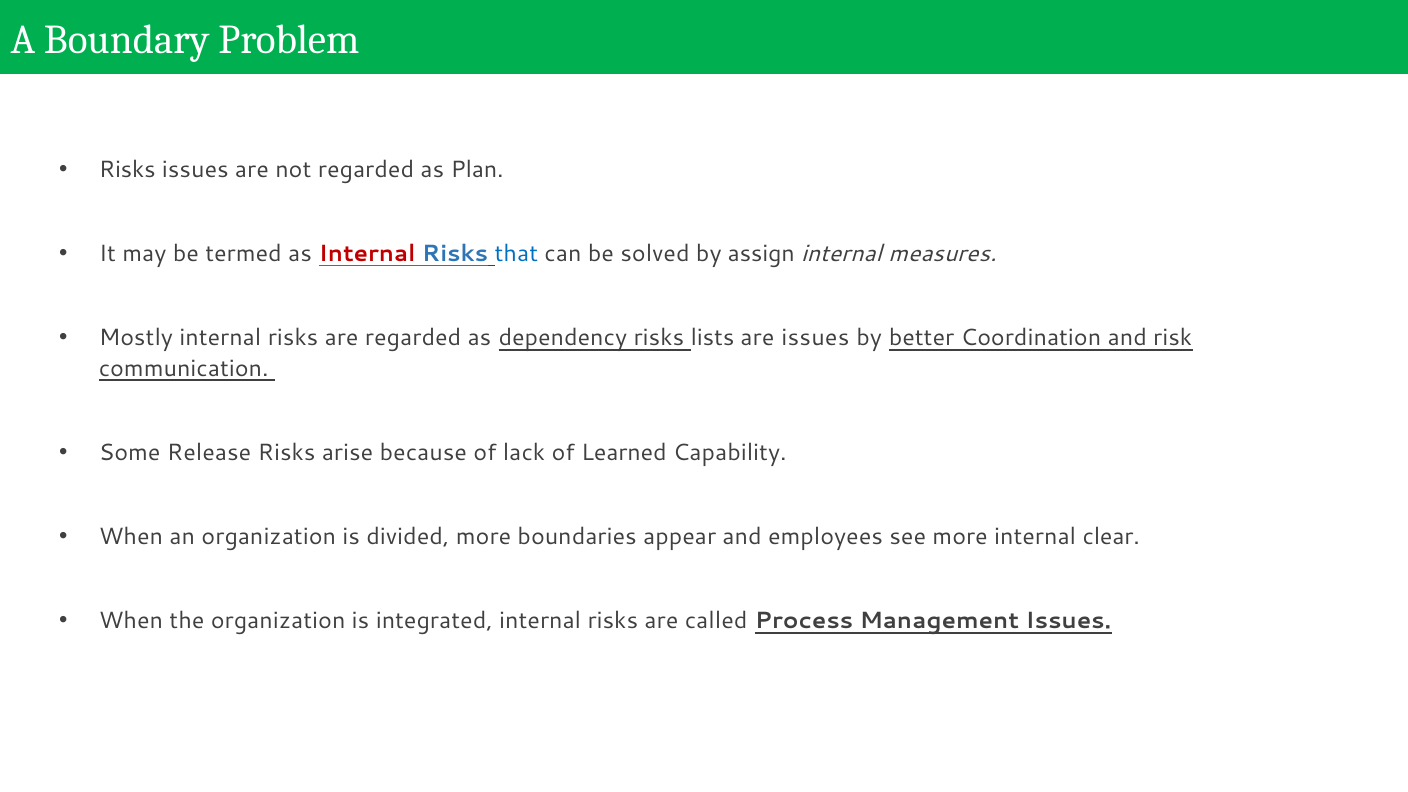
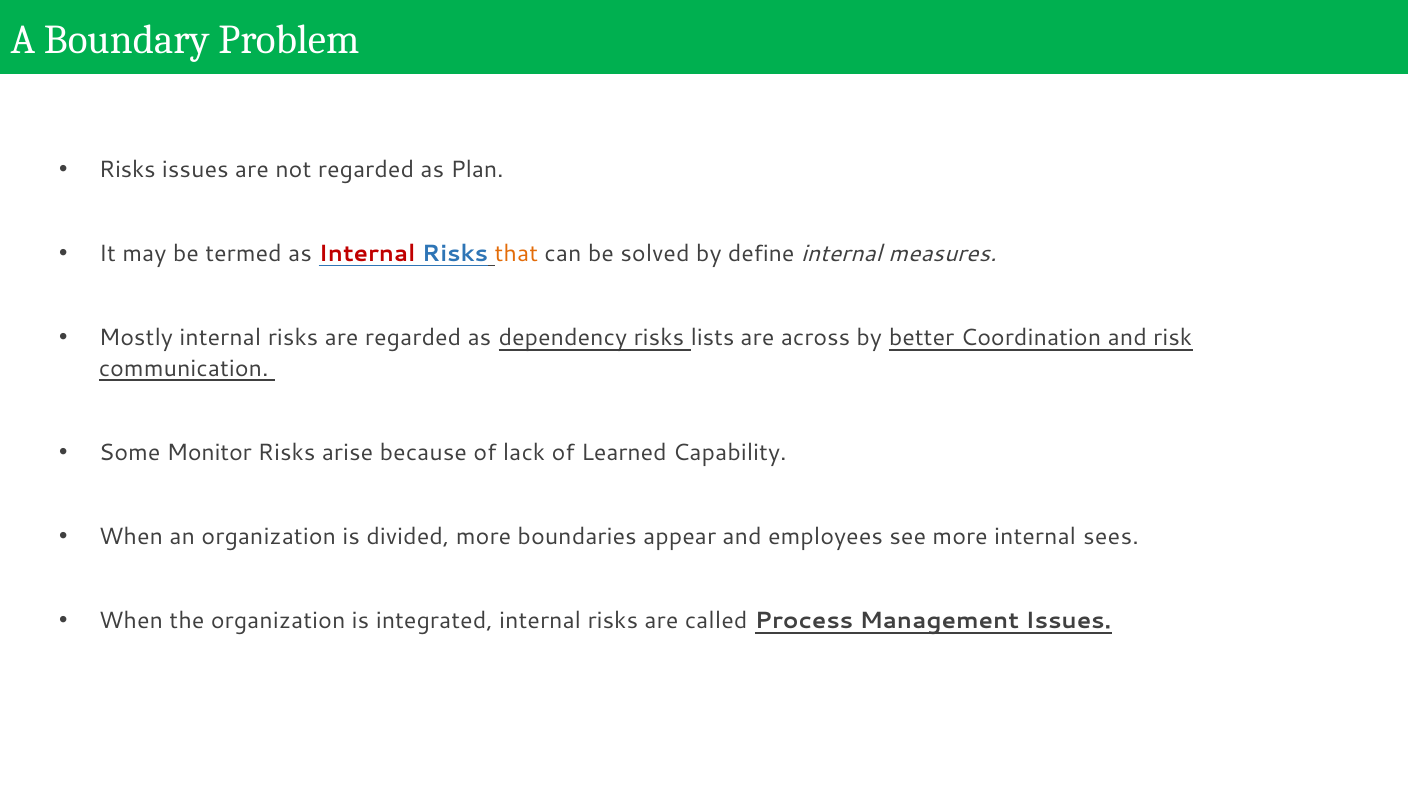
that colour: blue -> orange (516, 254)
assign: assign -> define (761, 254)
are issues: issues -> across (816, 338)
Release: Release -> Monitor (209, 453)
clear: clear -> sees (1111, 537)
